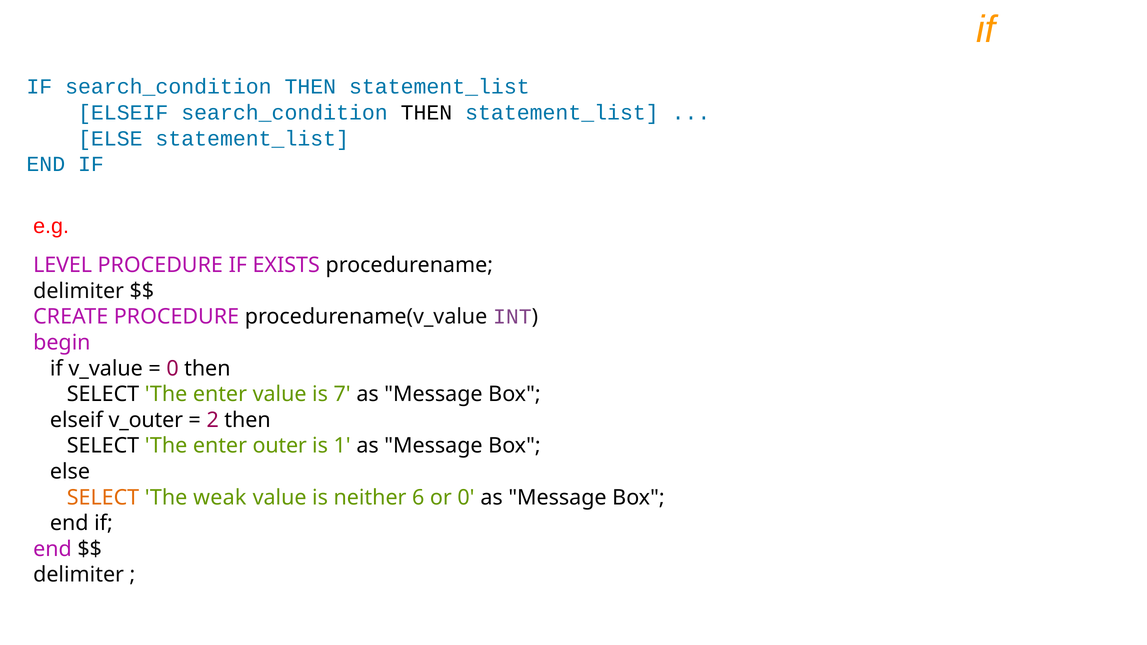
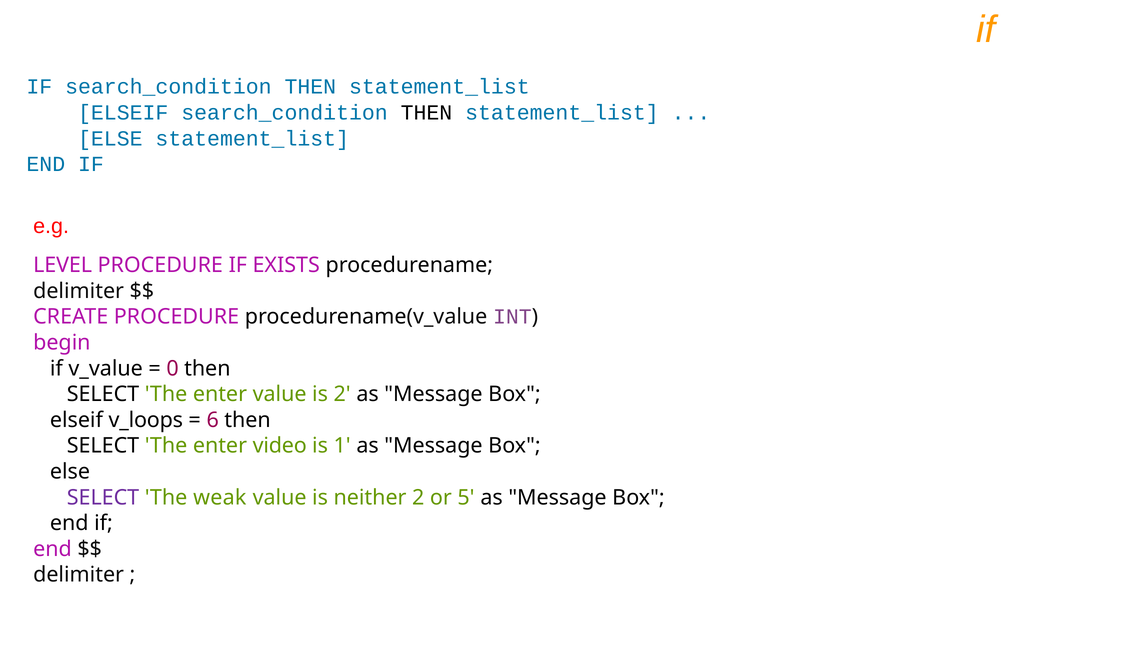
is 7: 7 -> 2 (342, 394)
v_outer: v_outer -> v_loops (146, 420)
2: 2 -> 6 (213, 420)
outer: outer -> video (280, 446)
SELECT colour: orange -> purple (103, 498)
neither 6: 6 -> 2 (418, 498)
or 0: 0 -> 5 (466, 498)
